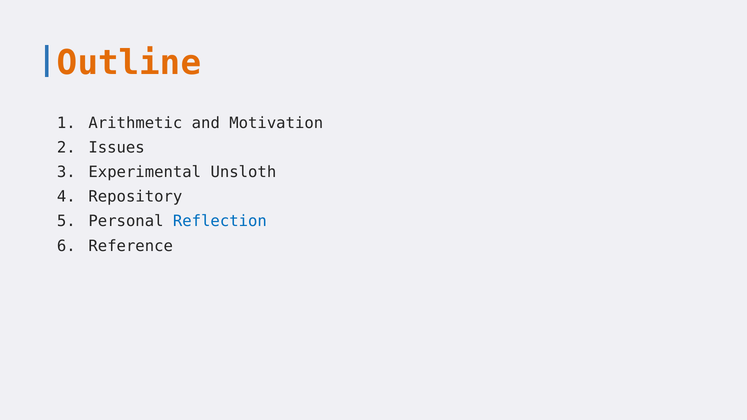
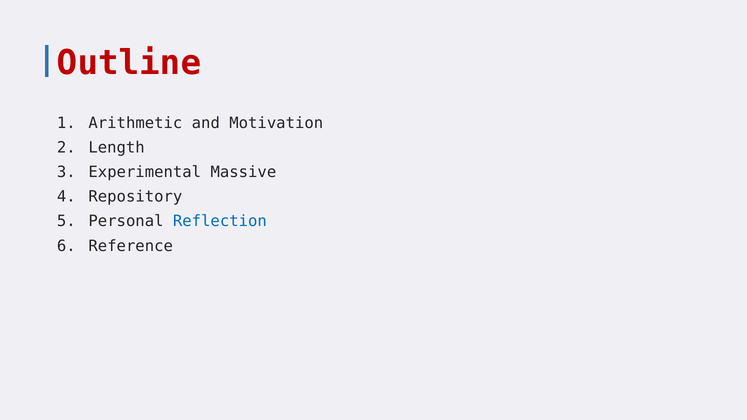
Outline colour: orange -> red (129, 63)
Issues: Issues -> Length (117, 148)
Unsloth: Unsloth -> Massive (243, 172)
